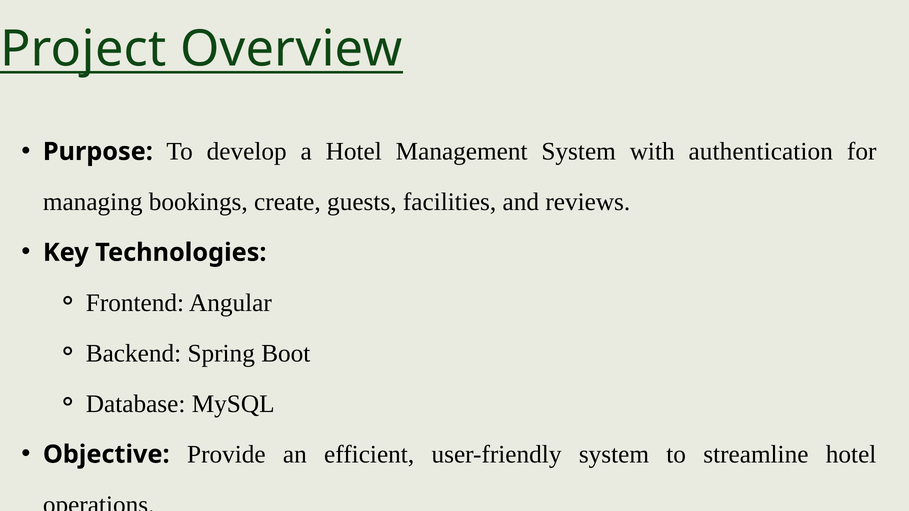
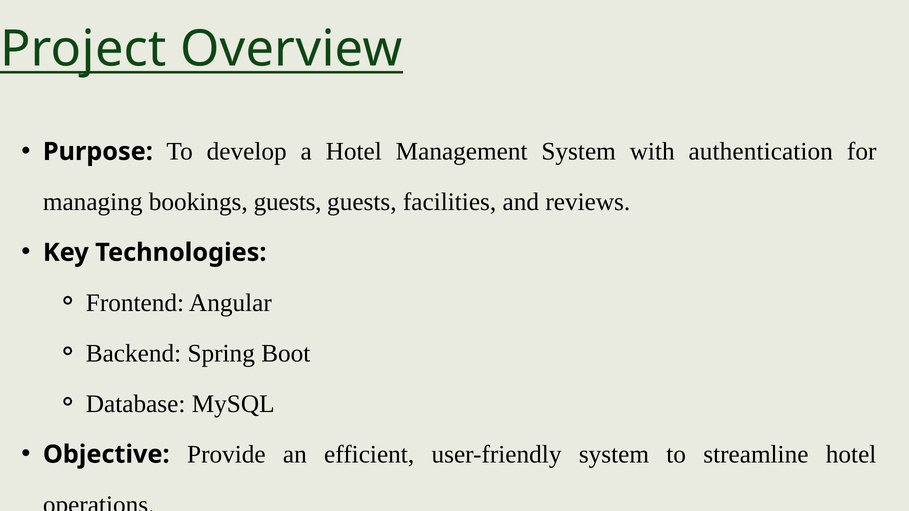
bookings create: create -> guests (288, 202)
